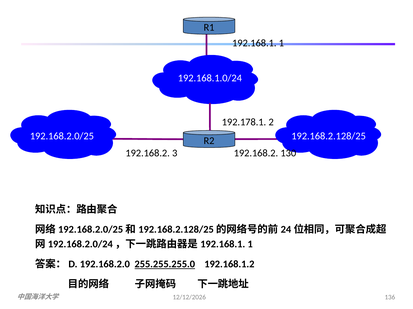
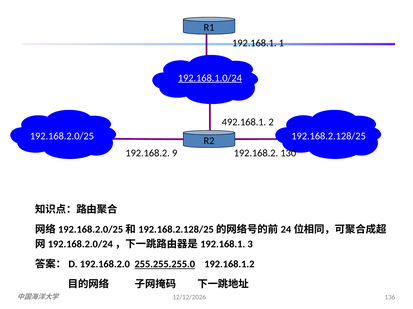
192.168.1.0/24 underline: none -> present (210, 78)
192.178.1: 192.178.1 -> 492.168.1 (244, 123)
3: 3 -> 9 (175, 153)
1: 1 -> 3 (250, 245)
